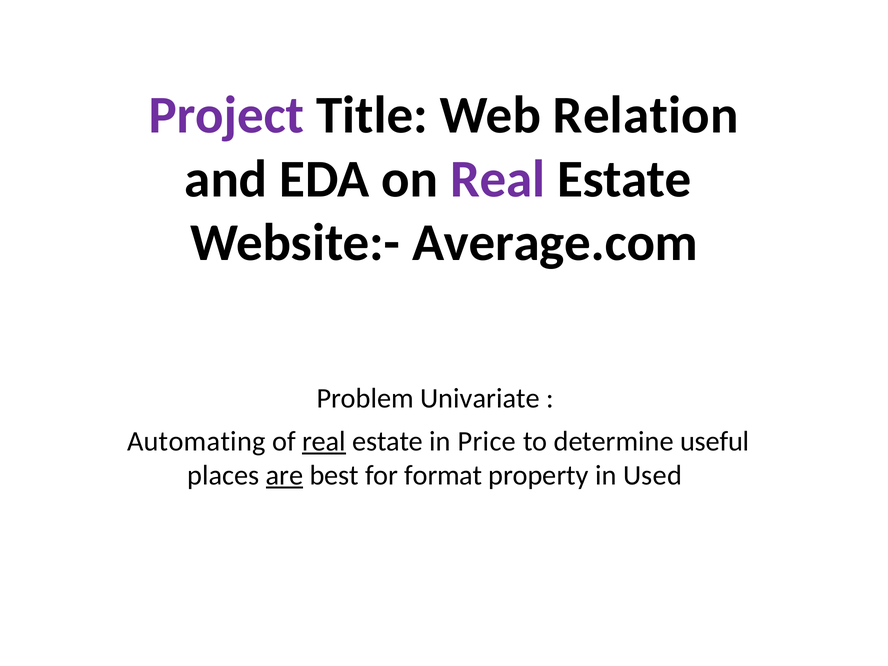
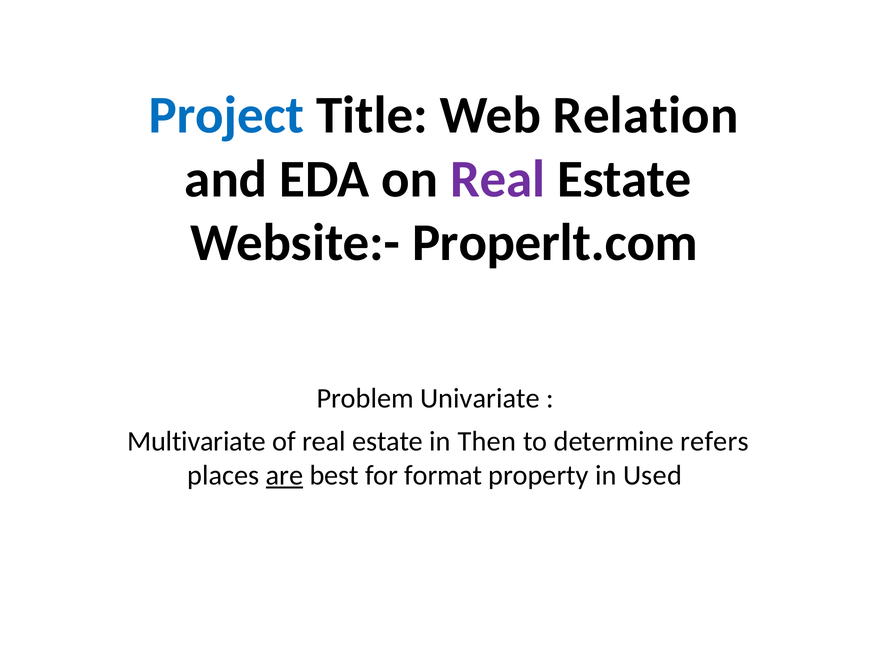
Project colour: purple -> blue (226, 115)
Average.com: Average.com -> Properlt.com (555, 243)
Automating: Automating -> Multivariate (197, 441)
real underline: present -> none (324, 441)
Price: Price -> Then (487, 441)
useful: useful -> refers (715, 441)
